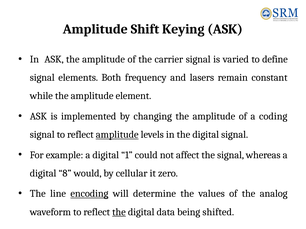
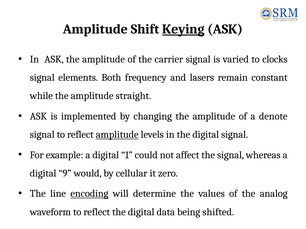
Keying underline: none -> present (183, 29)
define: define -> clocks (275, 59)
element: element -> straight (133, 96)
coding: coding -> denote (273, 116)
8: 8 -> 9 (65, 174)
the underline: present -> none (119, 212)
